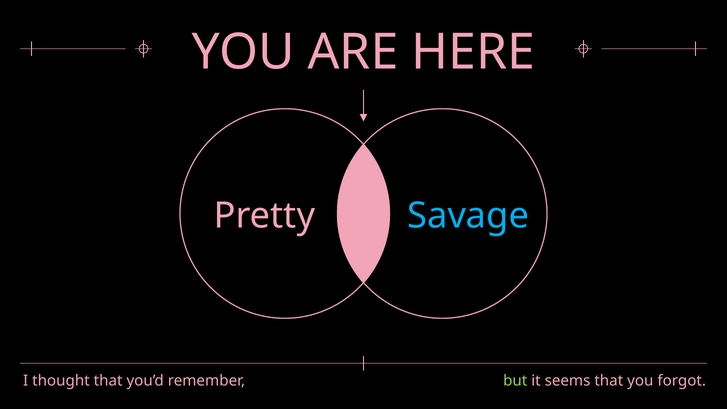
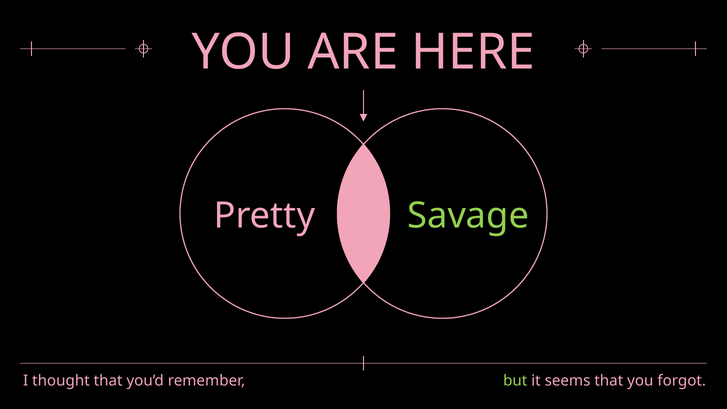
Savage colour: light blue -> light green (468, 216)
